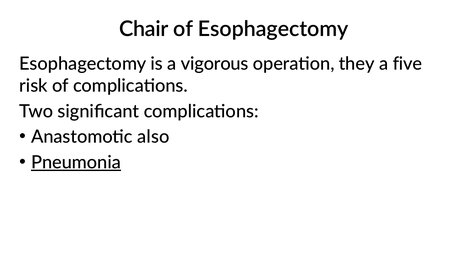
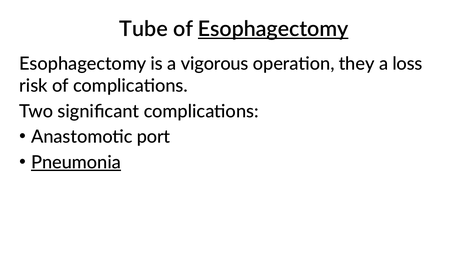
Chair: Chair -> Tube (144, 29)
Esophagectomy underline: none -> present (273, 29)
five: five -> loss (407, 64)
also: also -> port (154, 137)
